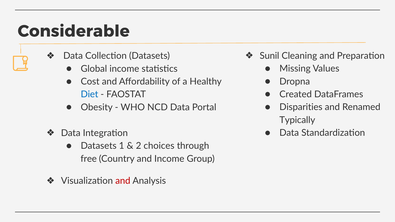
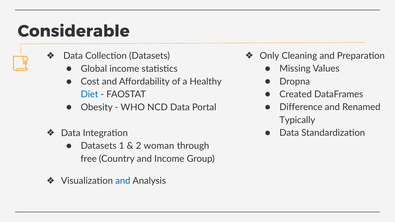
Sunil: Sunil -> Only (269, 56)
Disparities: Disparities -> Difference (301, 107)
choices: choices -> woman (159, 146)
and colour: red -> blue (123, 181)
